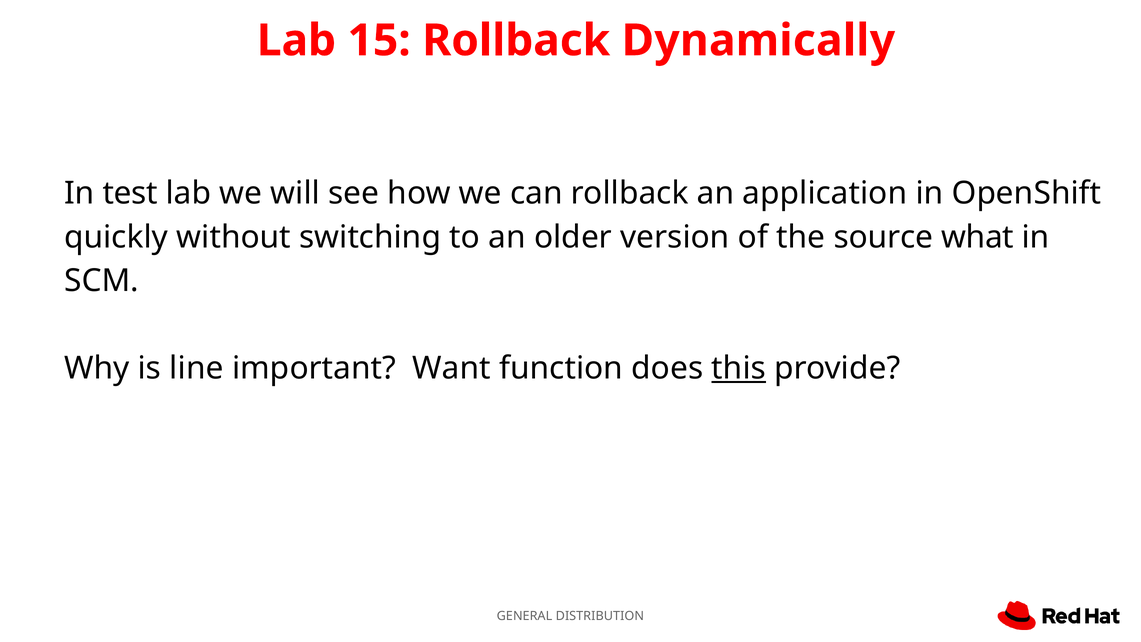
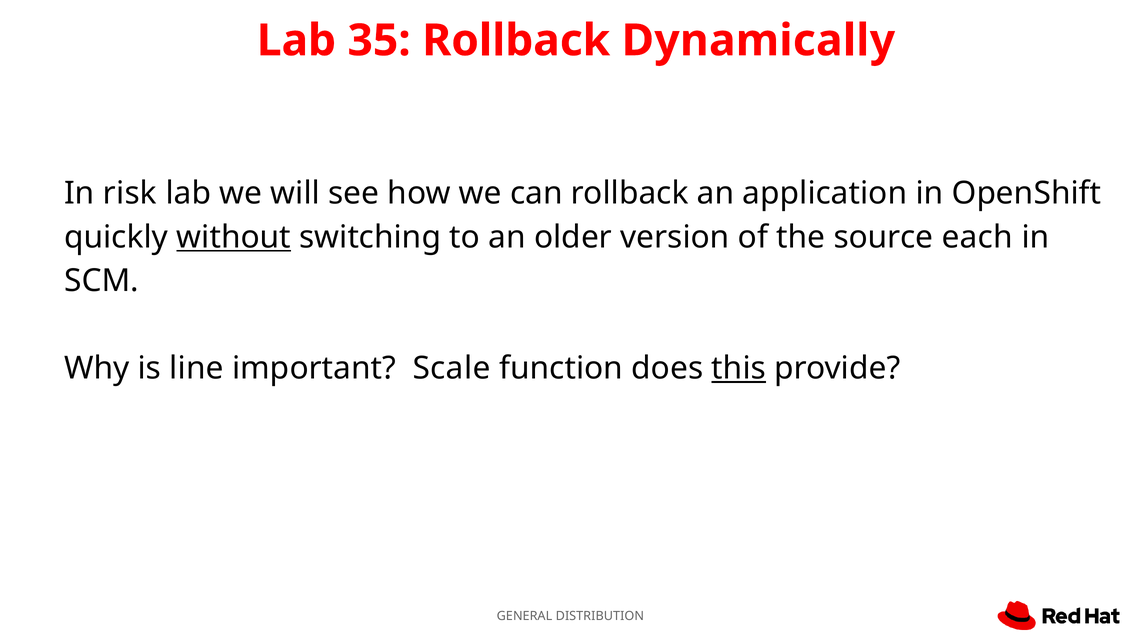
15: 15 -> 35 (379, 41)
test: test -> risk (130, 193)
without underline: none -> present (234, 237)
what: what -> each (977, 237)
Want: Want -> Scale (452, 368)
